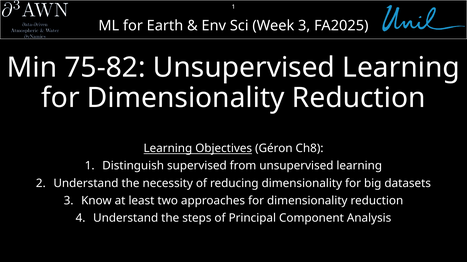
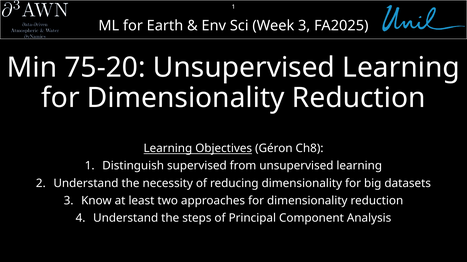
75-82: 75-82 -> 75-20 (105, 68)
